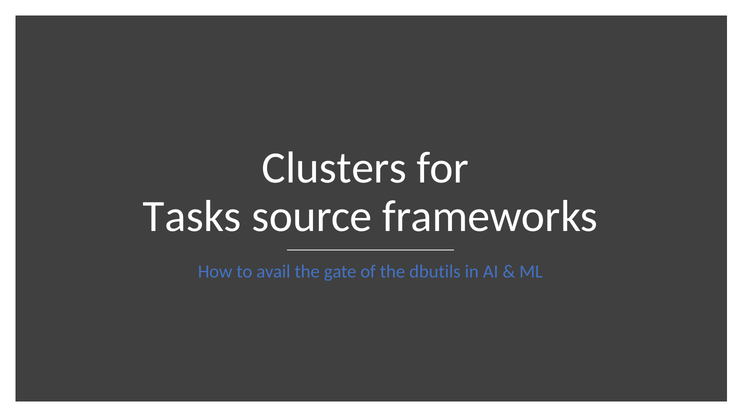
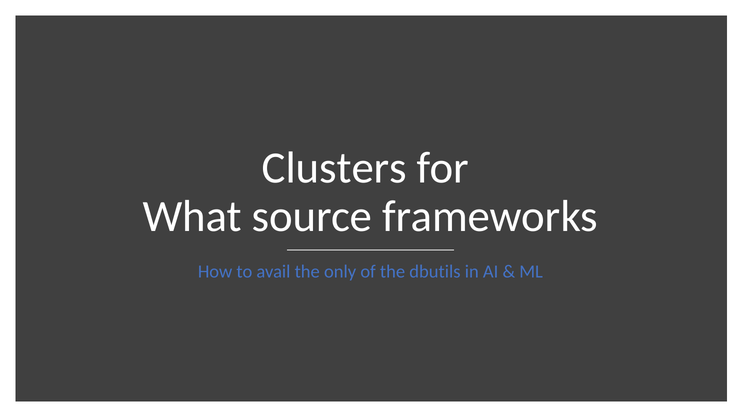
Tasks: Tasks -> What (192, 216)
gate: gate -> only (340, 271)
